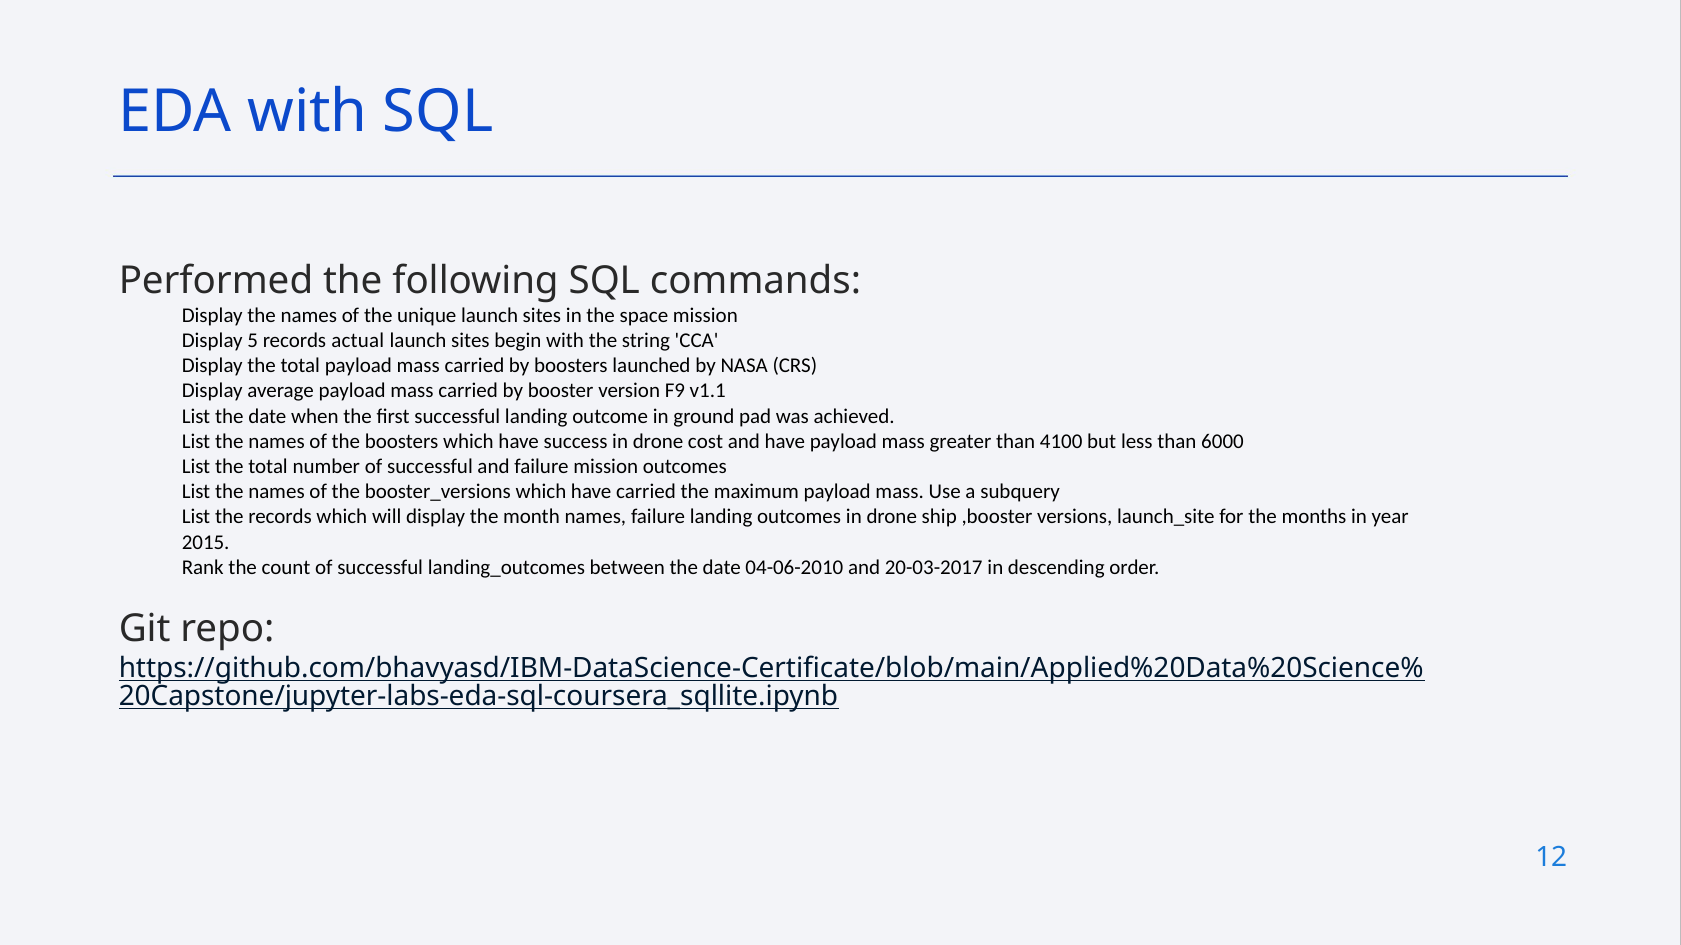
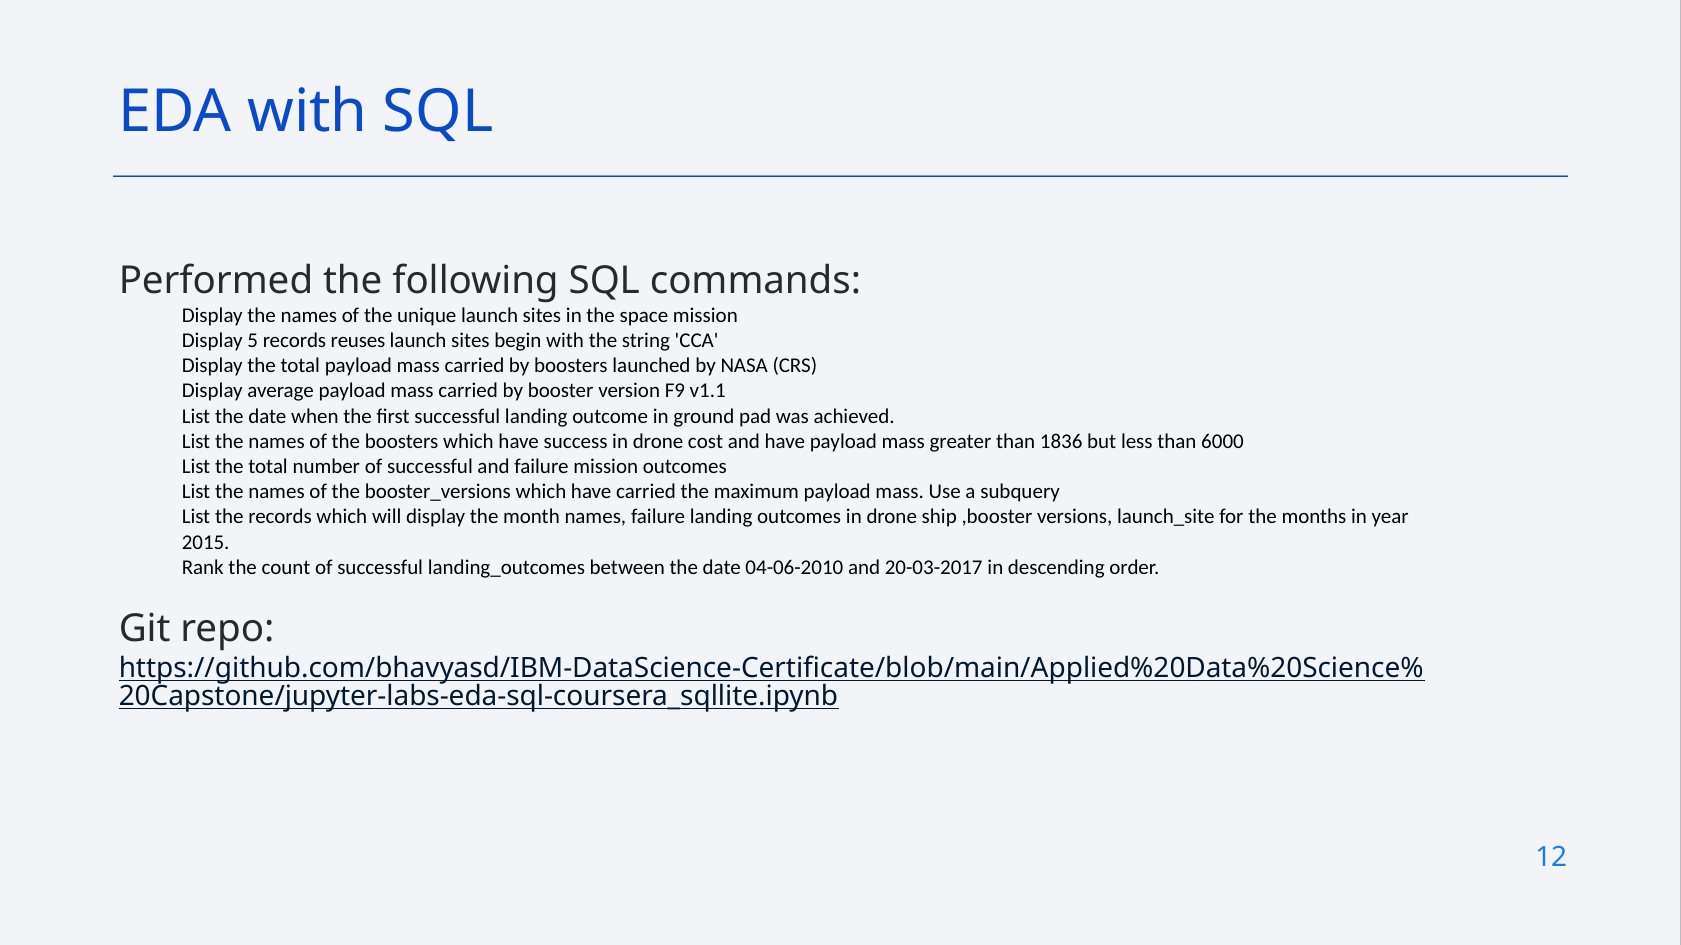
actual: actual -> reuses (358, 341)
4100: 4100 -> 1836 (1061, 442)
